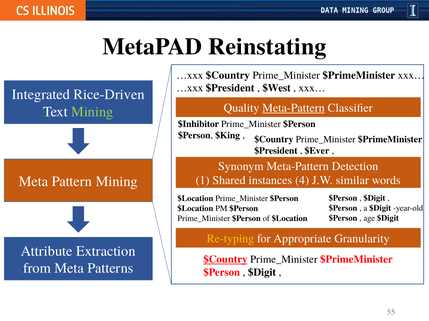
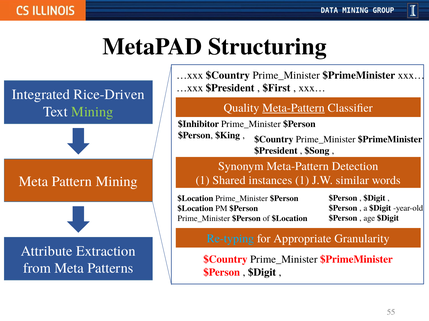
Reinstating: Reinstating -> Structuring (267, 47)
$West: $West -> $First (277, 88)
$Ever: $Ever -> $Song (317, 151)
instances 4: 4 -> 1 (302, 181)
Re-typing colour: yellow -> light blue (230, 239)
$Country underline: present -> none (225, 260)
